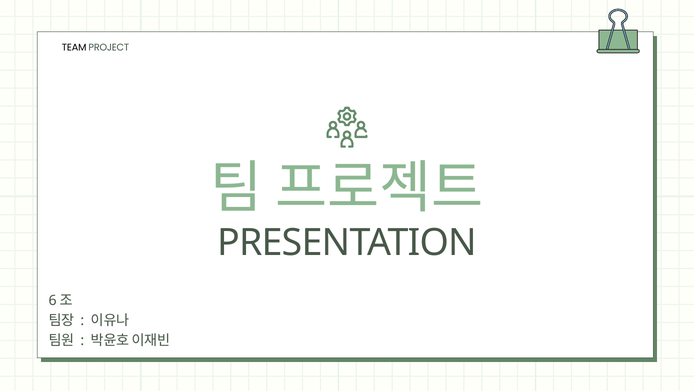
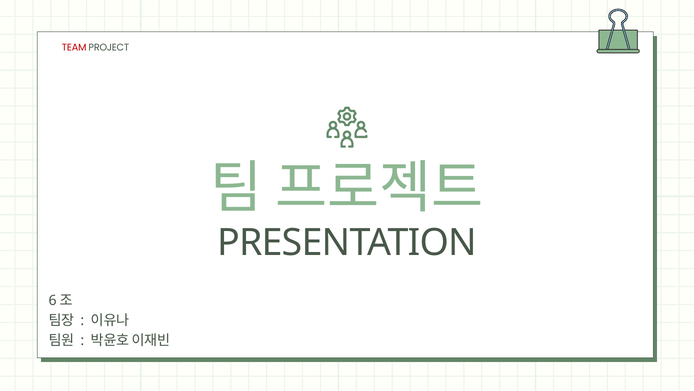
TEAM colour: black -> red (74, 48)
